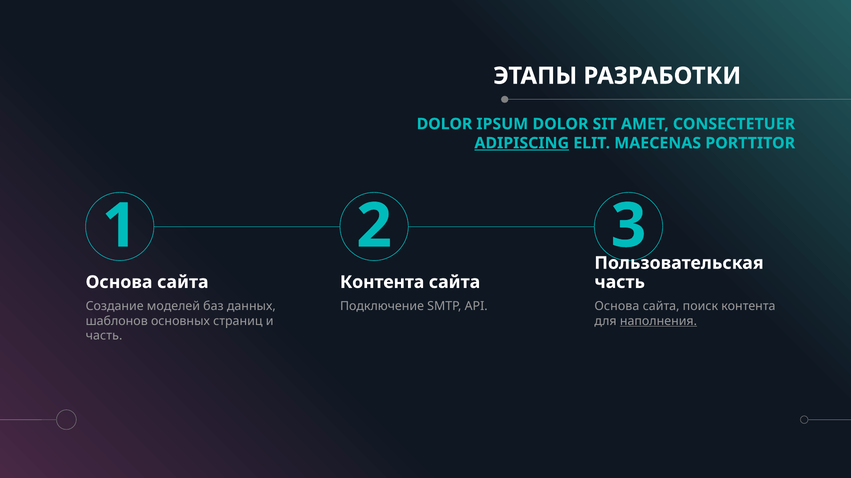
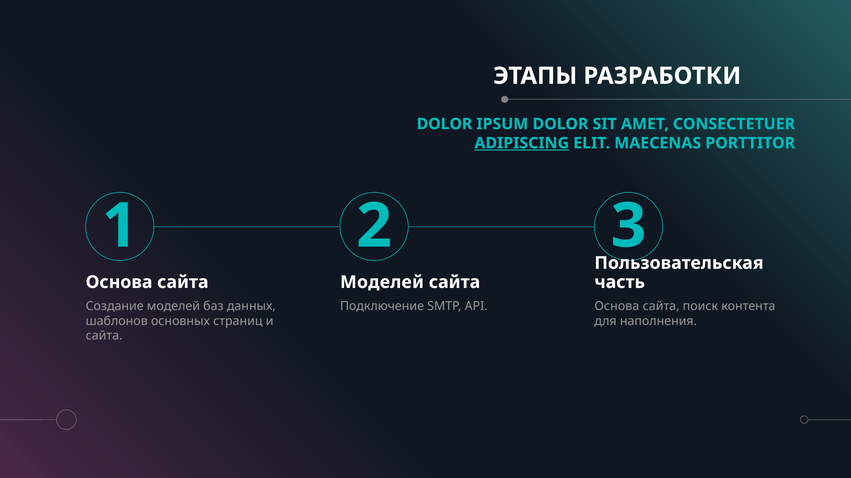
Контента: Контента -> Моделей (382, 283)
наполнения underline: present -> none (658, 321)
часть: часть -> сайта (104, 336)
